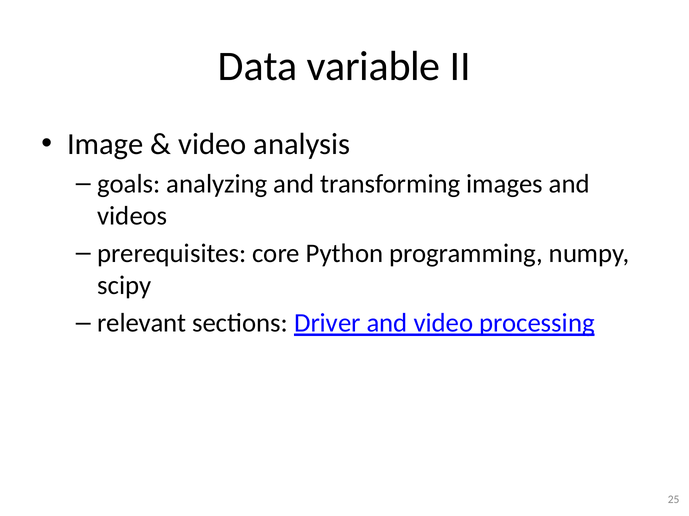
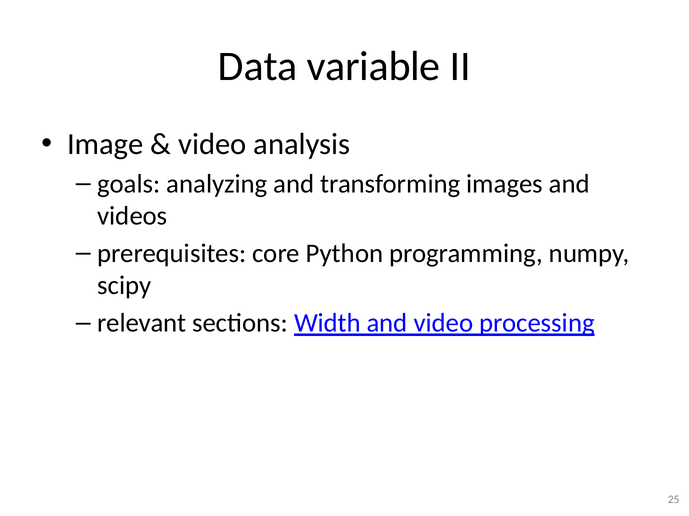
Driver: Driver -> Width (327, 324)
